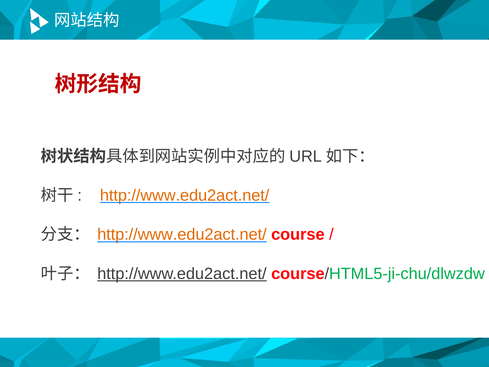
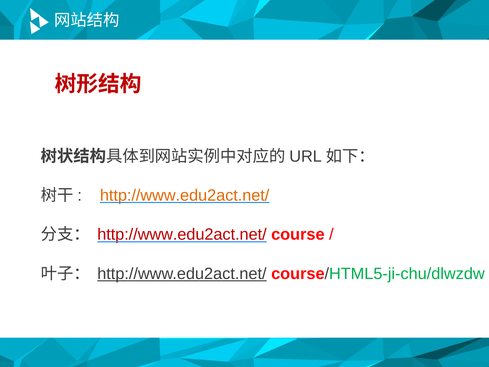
http://www.edu2act.net/ colour: orange -> red (182, 234)
